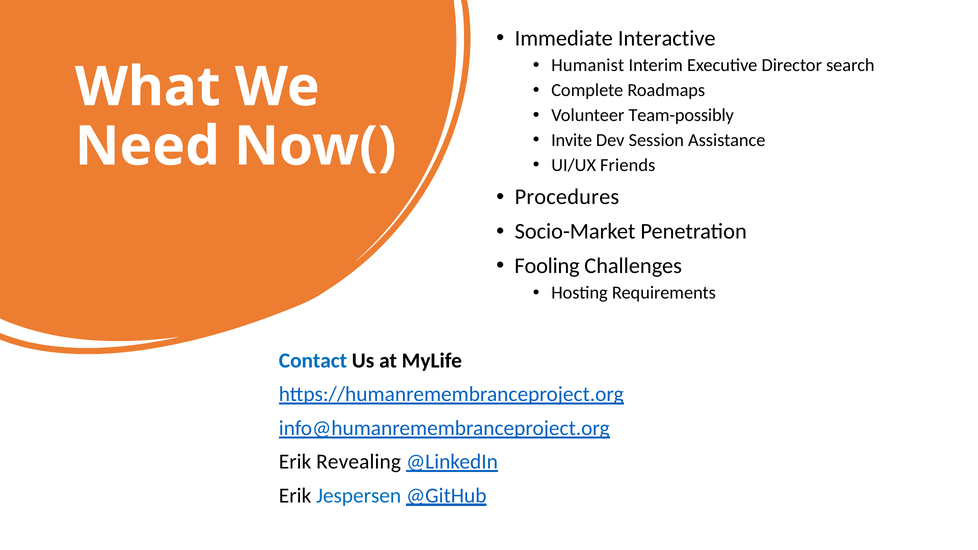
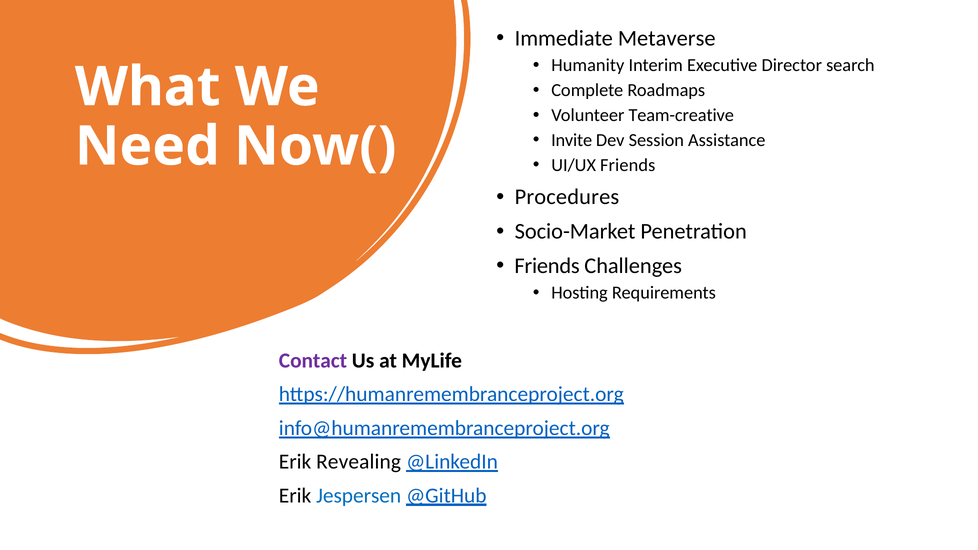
Interactive: Interactive -> Metaverse (667, 38)
Humanist: Humanist -> Humanity (588, 65)
Team-possibly: Team-possibly -> Team-creative (681, 115)
Fooling: Fooling -> Friends (547, 266)
Contact colour: blue -> purple (313, 361)
